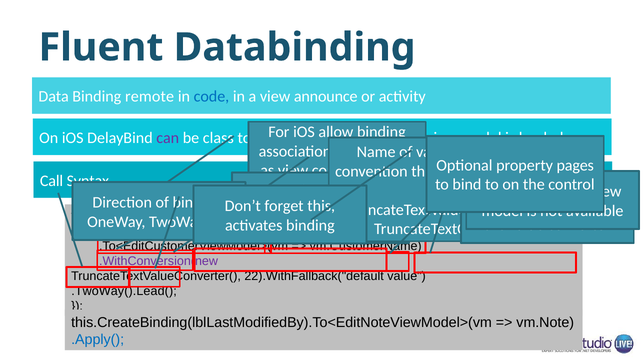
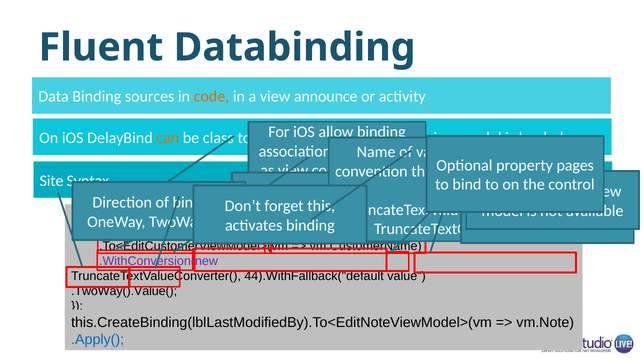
remote: remote -> sources (150, 97)
code colour: blue -> orange (211, 97)
can colour: purple -> orange (168, 138)
Call: Call -> Site (52, 181)
22).WithFallback("default: 22).WithFallback("default -> 44).WithFallback("default (314, 276)
.TwoWay().Lead(: .TwoWay().Lead( -> .TwoWay().Value( (124, 291)
